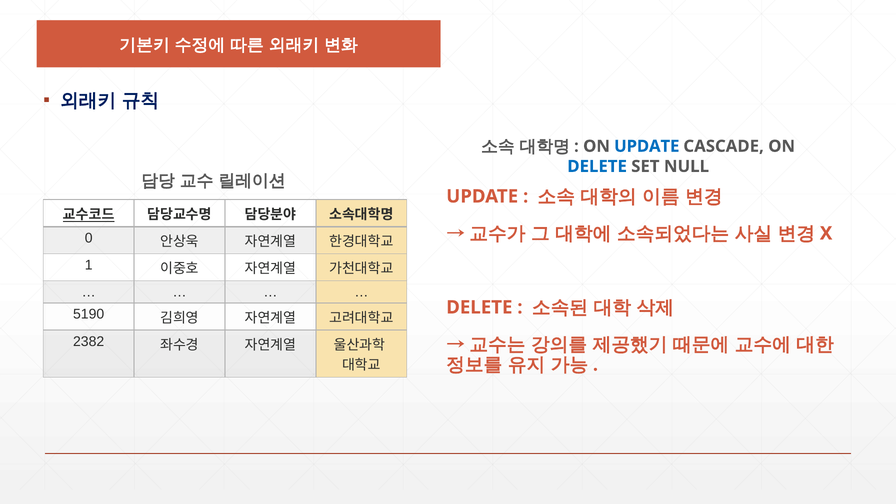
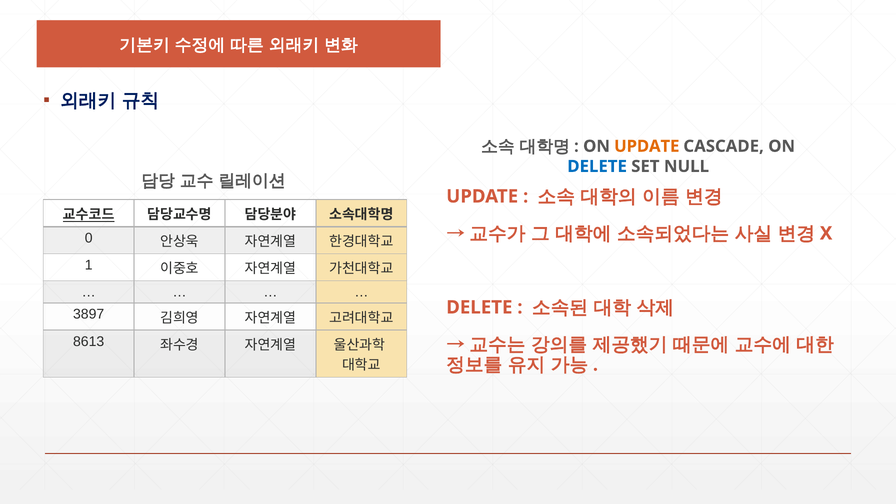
UPDATE colour: blue -> orange (647, 146)
5190: 5190 -> 3897 (89, 314)
2382: 2382 -> 8613 (89, 341)
